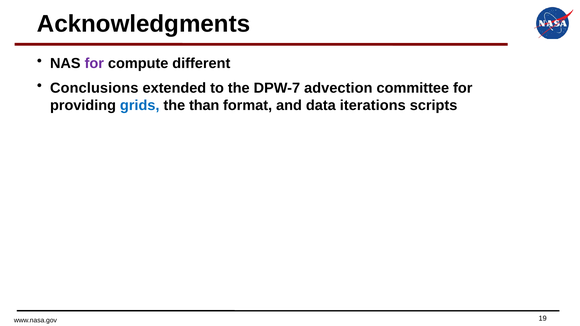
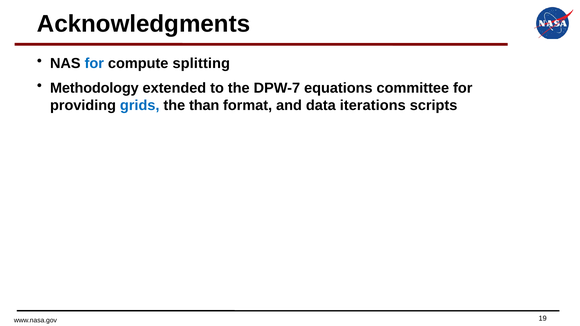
for colour: purple -> blue (94, 64)
different: different -> splitting (201, 64)
Conclusions: Conclusions -> Methodology (94, 88)
advection: advection -> equations (338, 88)
